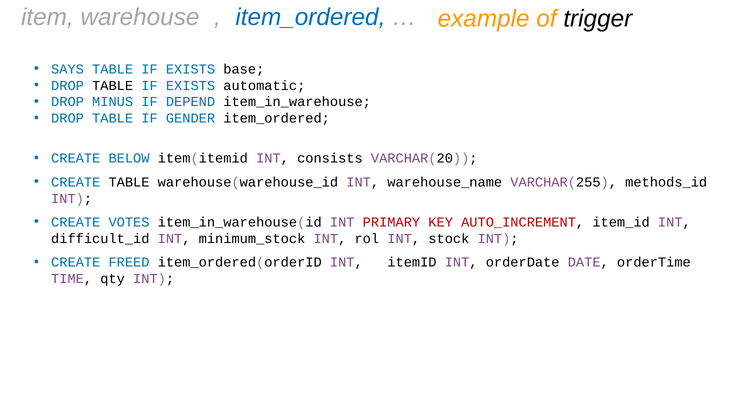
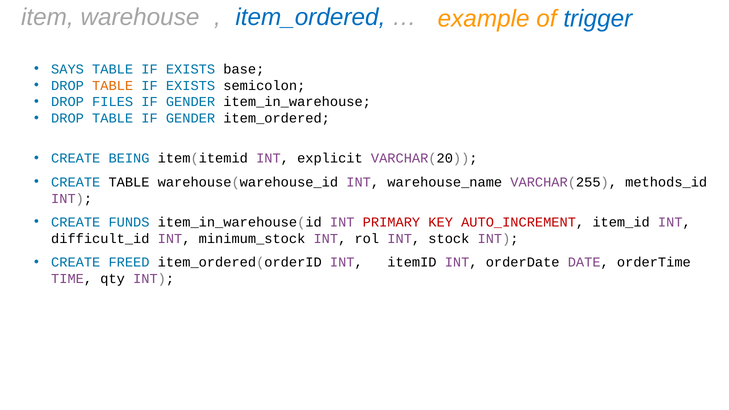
trigger colour: black -> blue (598, 19)
TABLE colour: black -> orange (113, 86)
automatic: automatic -> semicolon (264, 86)
MINUS: MINUS -> FILES (113, 102)
DEPEND: DEPEND -> GENDER (191, 102)
BELOW: BELOW -> BEING (129, 158)
consists: consists -> explicit (330, 158)
VOTES: VOTES -> FUNDS (129, 222)
